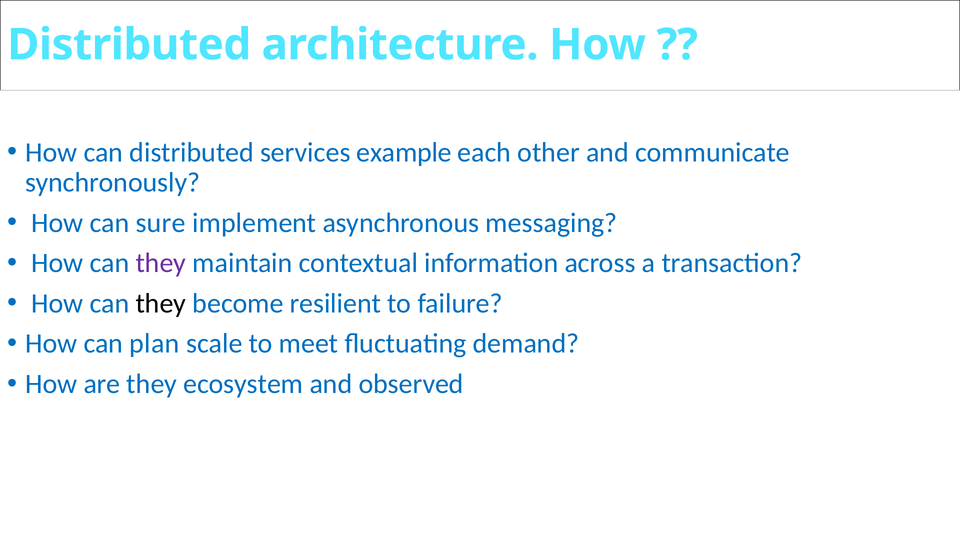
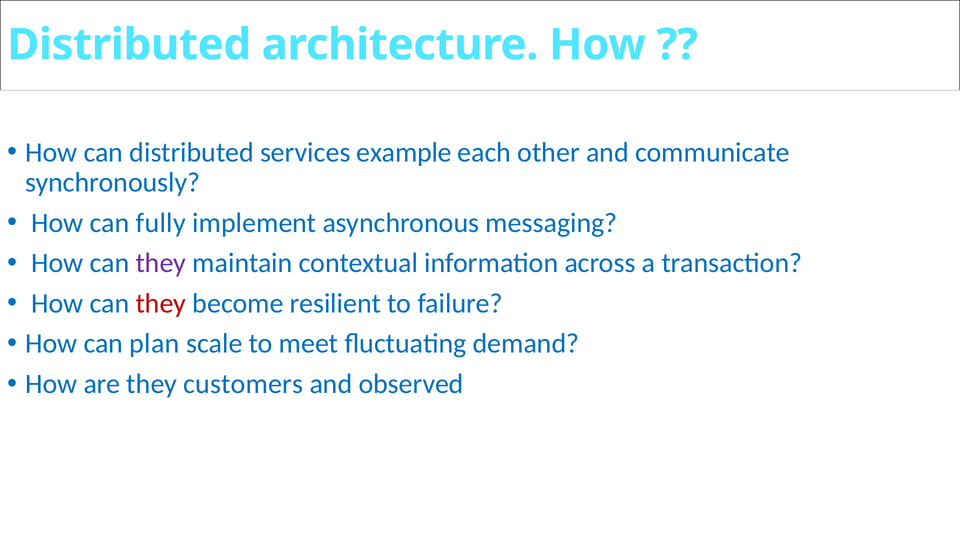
sure: sure -> fully (161, 223)
they colour: black -> red (161, 303)
ecosystem: ecosystem -> customers (243, 384)
